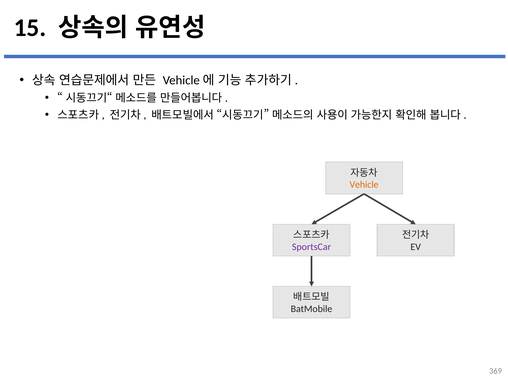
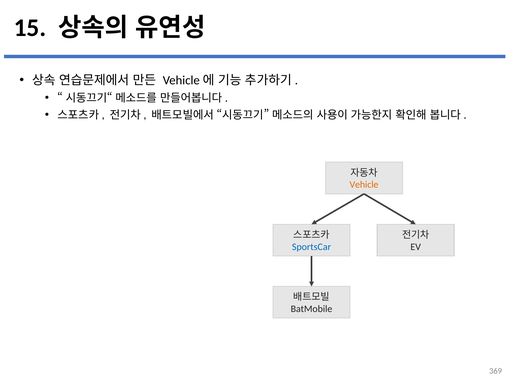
SportsCar colour: purple -> blue (312, 247)
